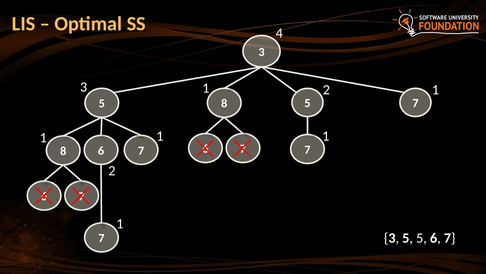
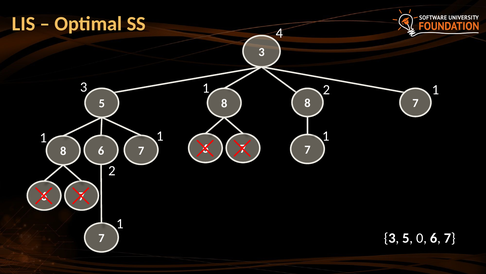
5: 5 -> 8 (307, 103)
5: 5 -> 0 (421, 238)
